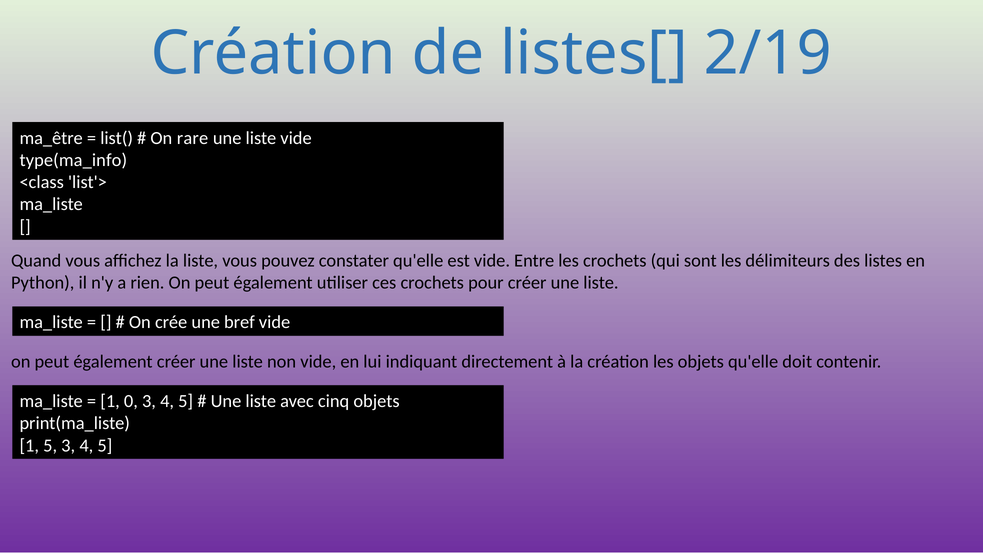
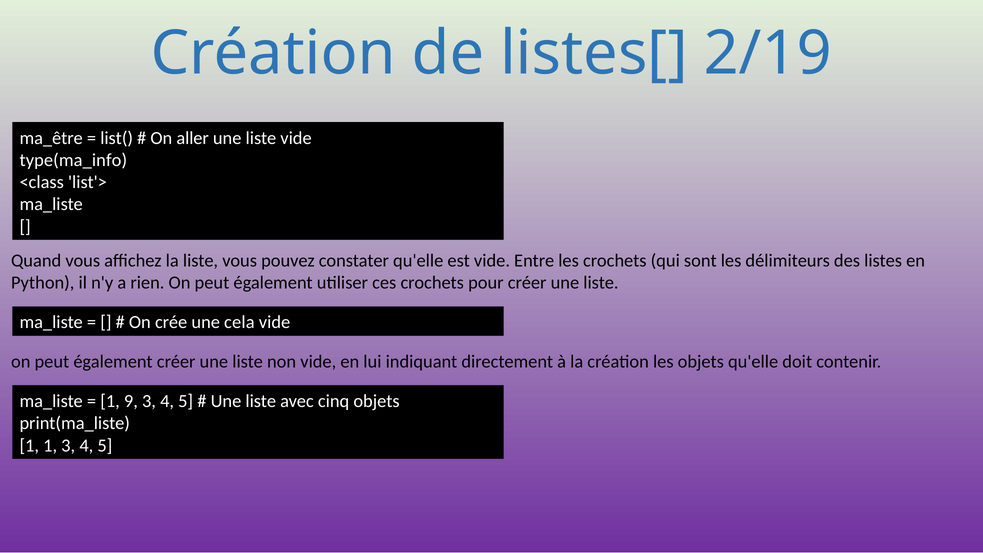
rare: rare -> aller (193, 138)
bref: bref -> cela (239, 322)
0: 0 -> 9 (131, 401)
1 5: 5 -> 1 (50, 445)
